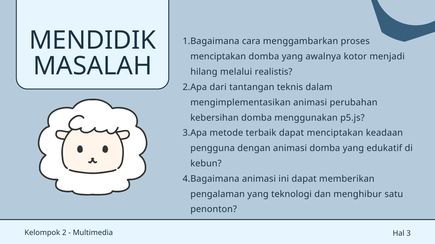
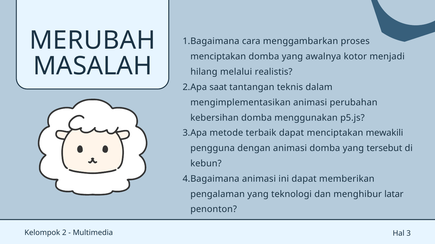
MENDIDIK: MENDIDIK -> MERUBAH (92, 41)
dari: dari -> saat (218, 87)
keadaan: keadaan -> mewakili (384, 133)
edukatif: edukatif -> tersebut (384, 149)
satu: satu -> latar (394, 195)
